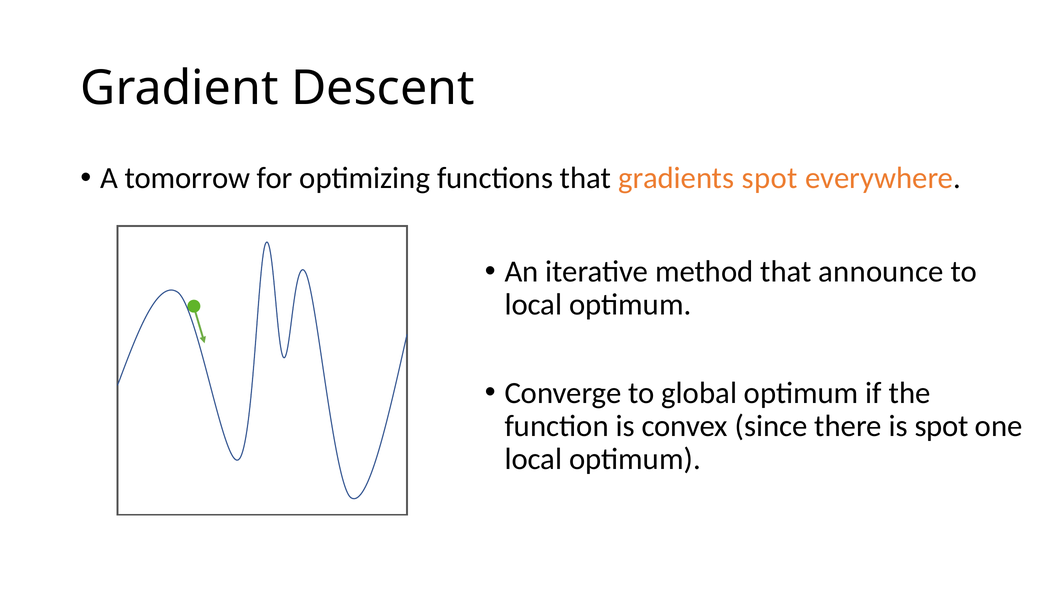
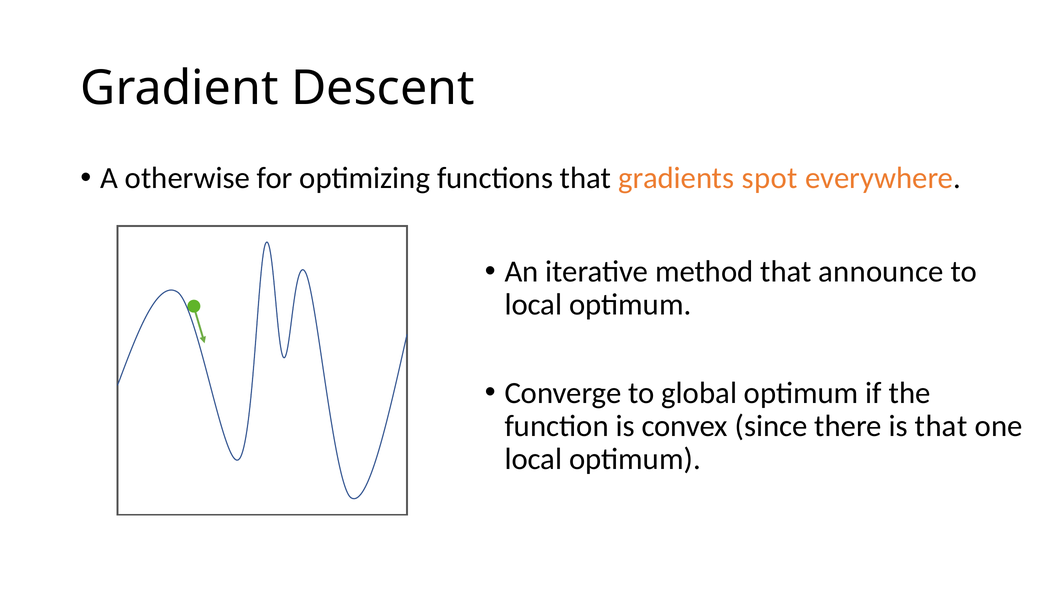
tomorrow: tomorrow -> otherwise (187, 178)
is spot: spot -> that (941, 426)
